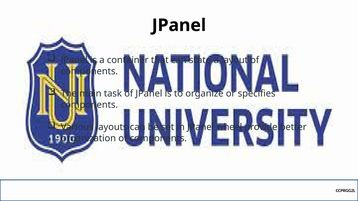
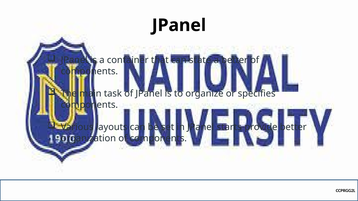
a layout: layout -> better (235, 60)
wheel: wheel -> starts (229, 127)
